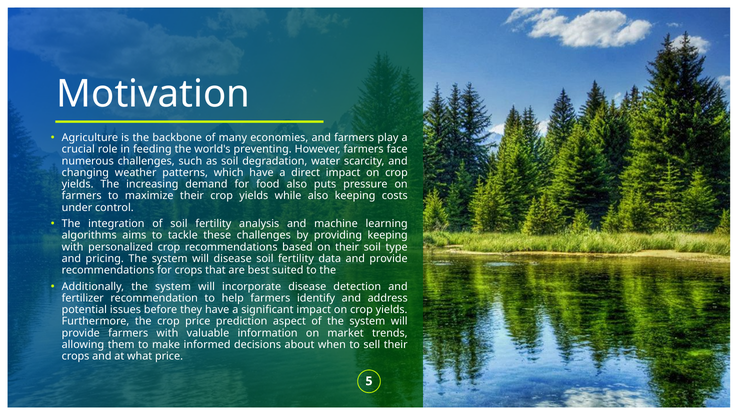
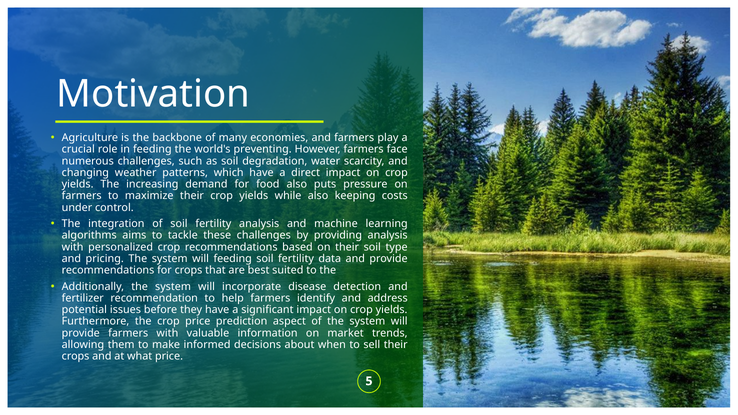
providing keeping: keeping -> analysis (388, 235)
will disease: disease -> feeding (233, 259)
